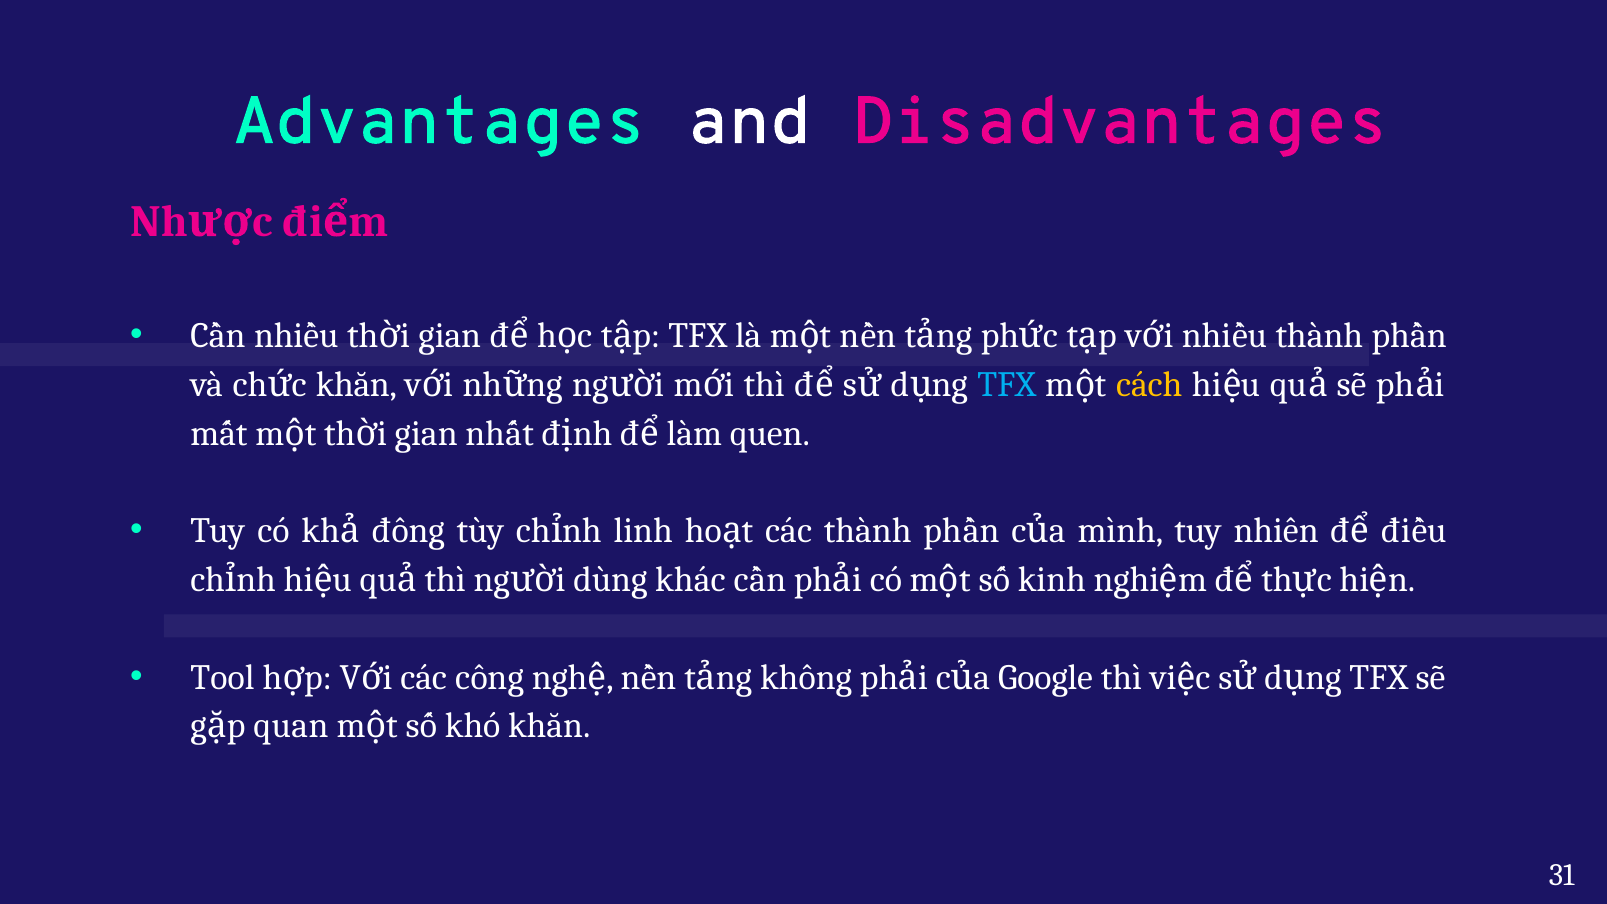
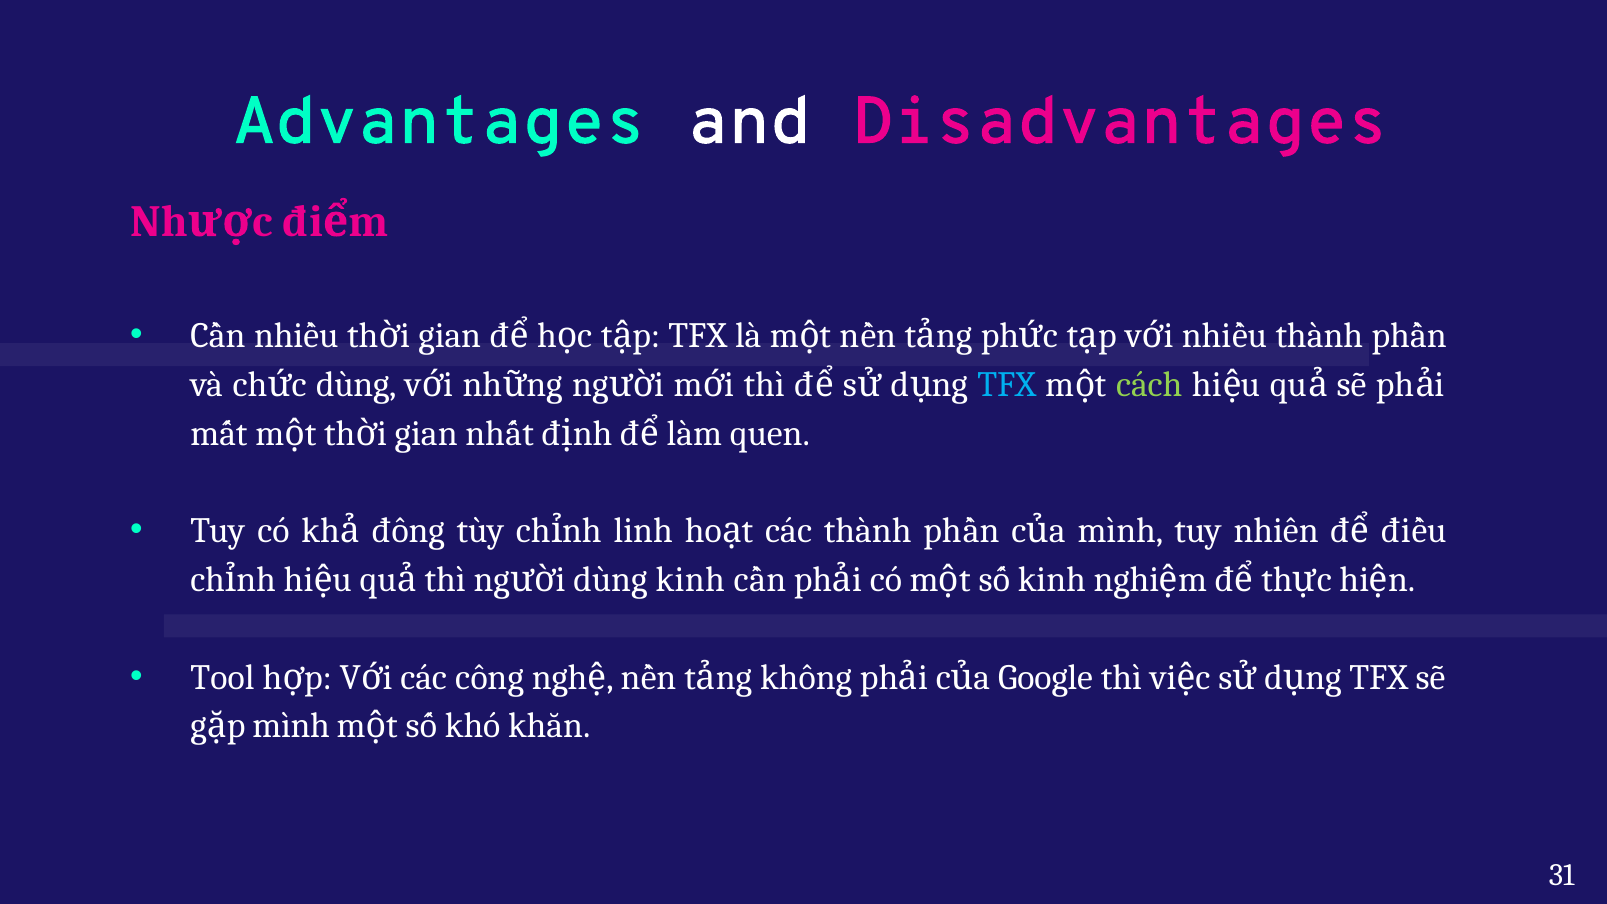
khăn: khăn -> dùng (356, 385)
cách colour: yellow -> light green (1149, 385)
dùng khác: khác -> kinh (690, 580)
quan: quan -> mình (291, 726)
